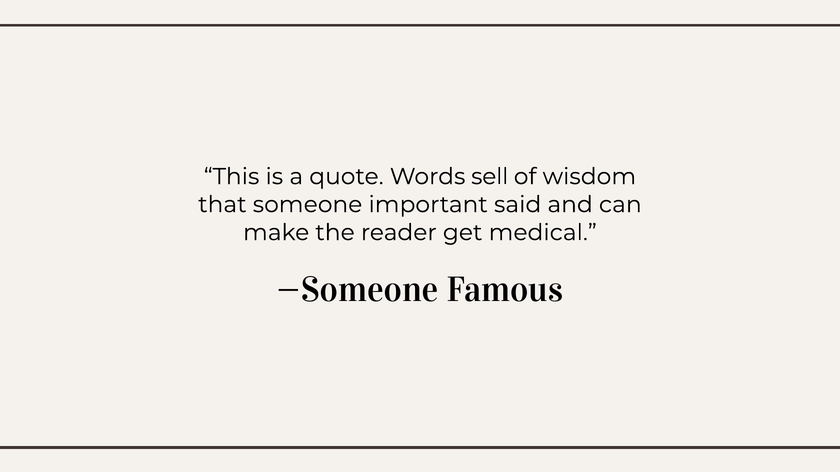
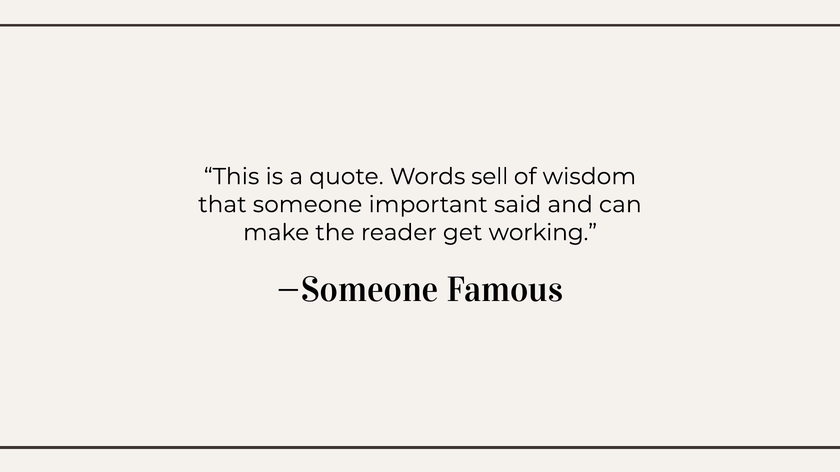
medical: medical -> working (543, 233)
